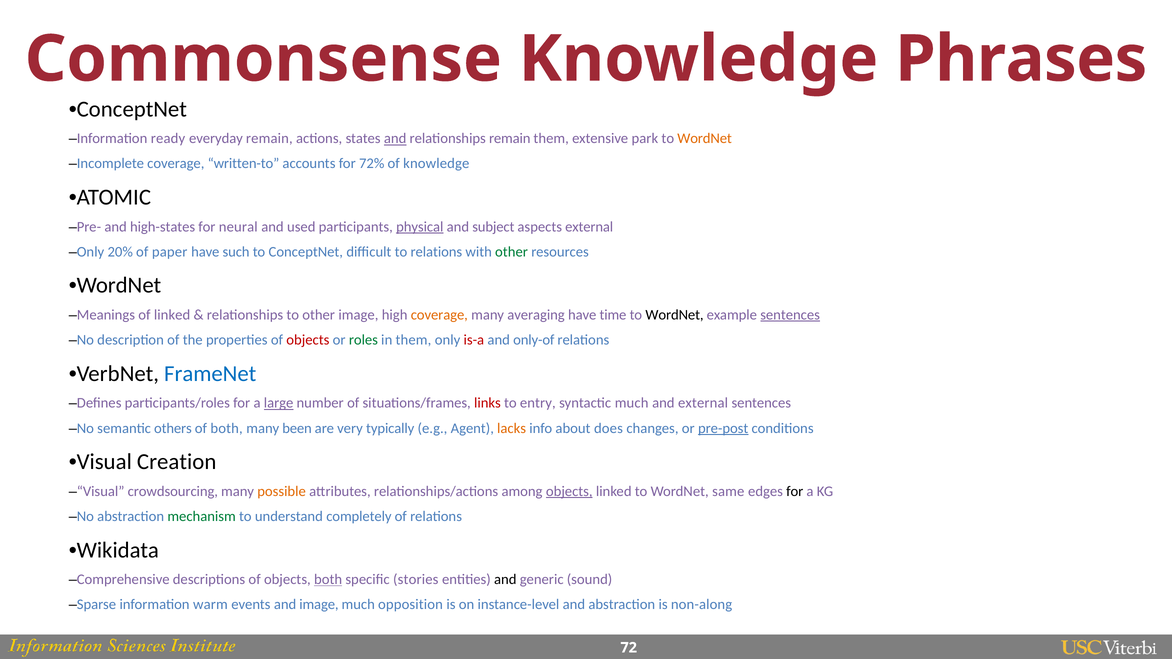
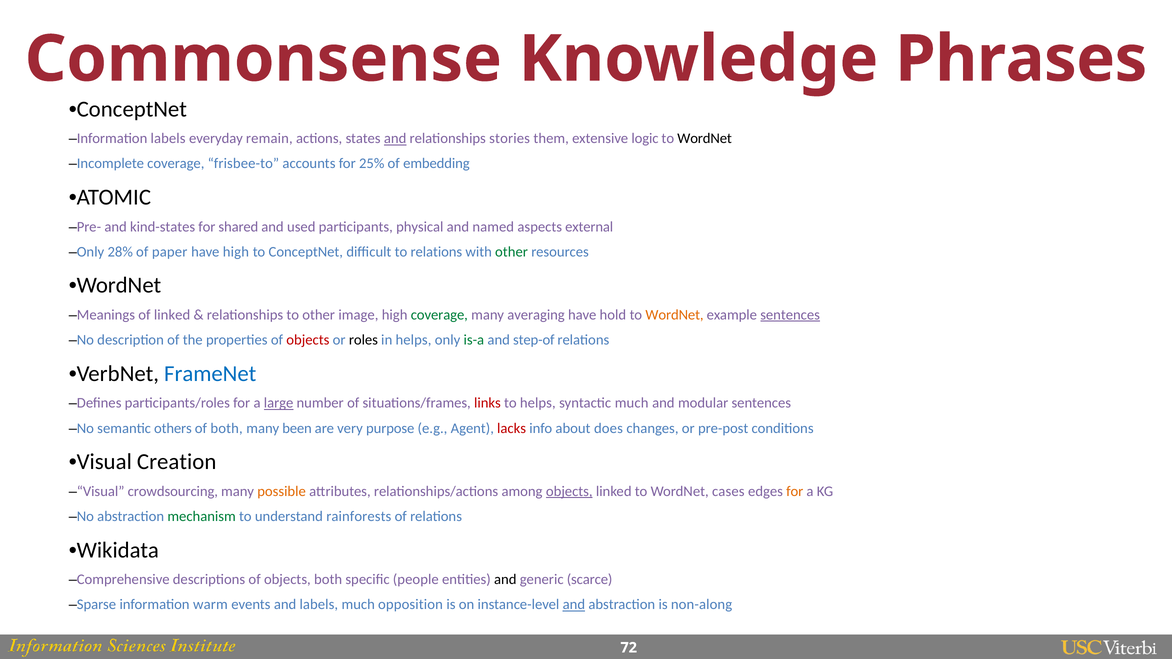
Information ready: ready -> labels (168, 139)
relationships remain: remain -> stories (510, 139)
park: park -> logic (645, 139)
WordNet colour: orange -> black (705, 139)
written-to: written-to -> frisbee-to (243, 164)
72%: 72% -> 25% (372, 164)
of knowledge: knowledge -> embedding (436, 164)
high-states: high-states -> kind-states (163, 227)
neural: neural -> shared (238, 227)
physical underline: present -> none (420, 227)
subject: subject -> named (493, 227)
20%: 20% -> 28% (120, 252)
have such: such -> high (236, 252)
coverage colour: orange -> green (439, 315)
time: time -> hold (613, 315)
WordNet colour: black -> orange (675, 315)
roles colour: green -> black (363, 340)
in them: them -> helps (414, 340)
is-a colour: red -> green (474, 340)
only-of: only-of -> step-of (534, 340)
to entry: entry -> helps (538, 403)
and external: external -> modular (703, 403)
typically: typically -> purpose (390, 428)
lacks colour: orange -> red (512, 428)
pre-post underline: present -> none (723, 428)
same: same -> cases (728, 491)
for colour: black -> orange (795, 491)
completely: completely -> rainforests (359, 517)
both underline: present -> none (328, 580)
stories: stories -> people (416, 580)
sound: sound -> scarce (590, 580)
and image: image -> labels (319, 605)
and underline: none -> present (574, 605)
